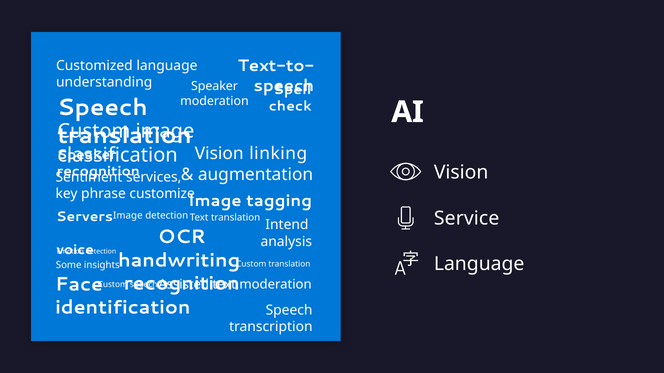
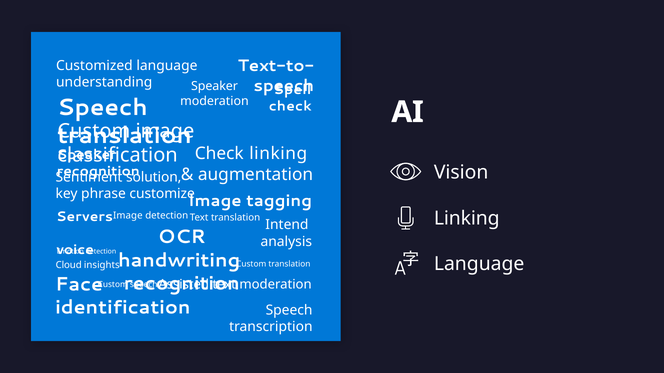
Vision: Vision -> Check (219, 154)
services: services -> solution (154, 177)
Service: Service -> Linking (467, 218)
Some: Some -> Cloud (69, 265)
